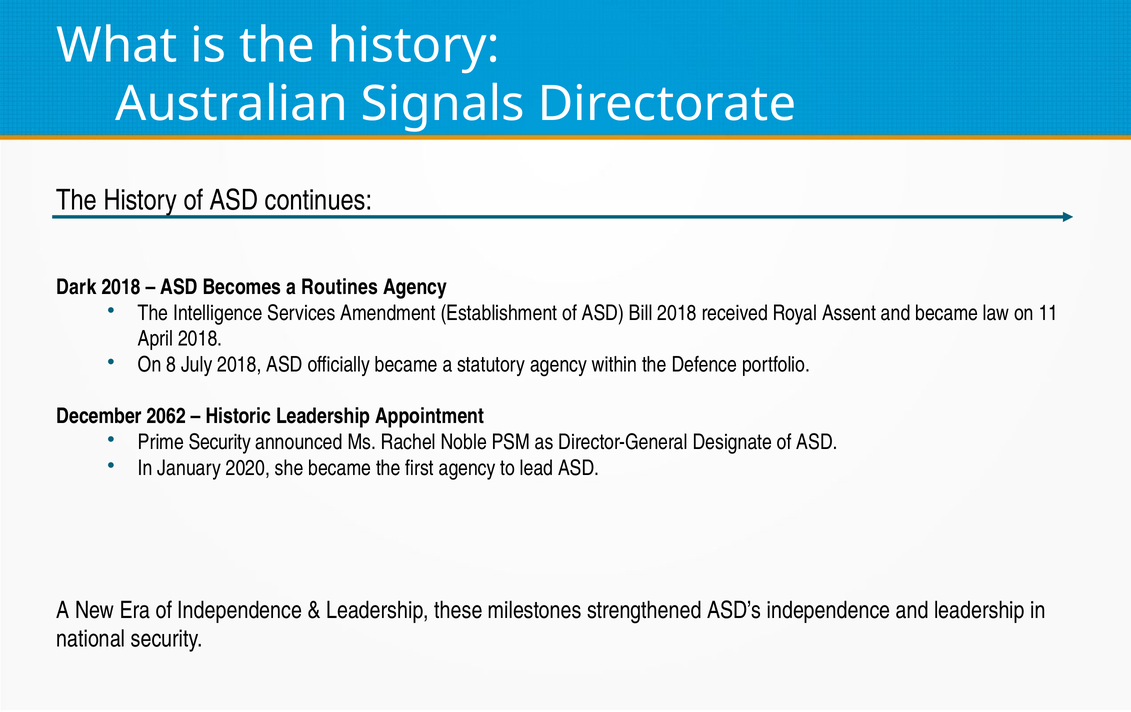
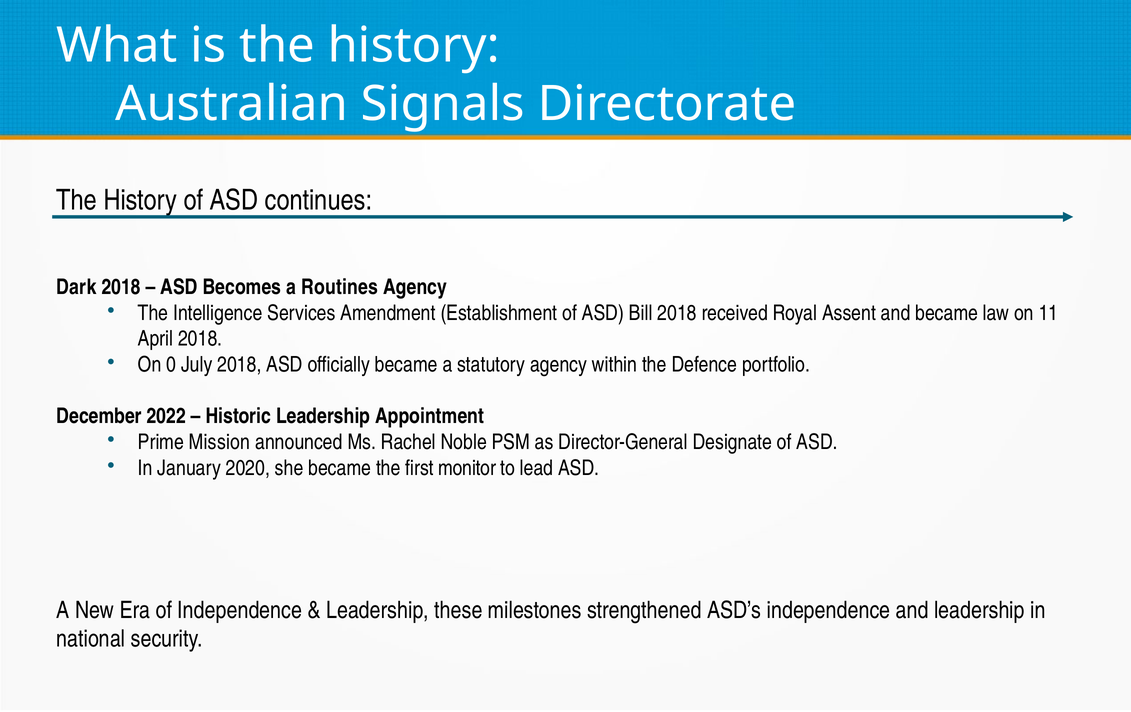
8: 8 -> 0 (171, 365)
2062: 2062 -> 2022 (166, 417)
Prime Security: Security -> Mission (220, 443)
first agency: agency -> monitor (467, 468)
